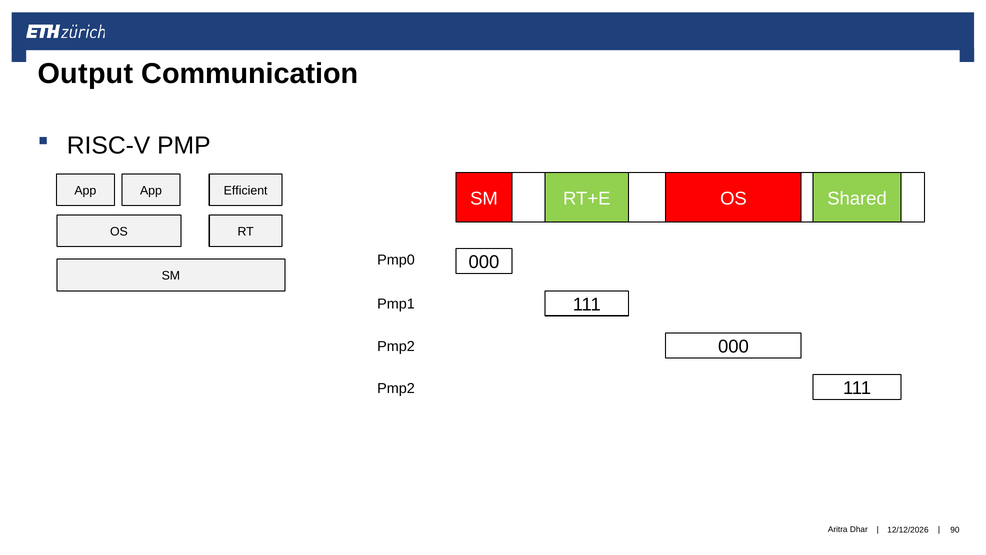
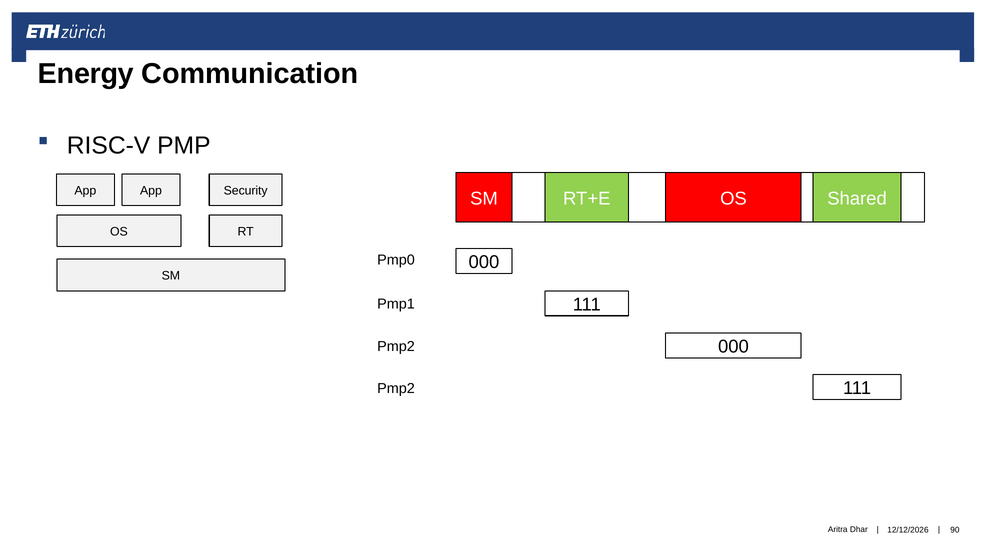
Output: Output -> Energy (86, 74)
Efficient: Efficient -> Security (246, 191)
